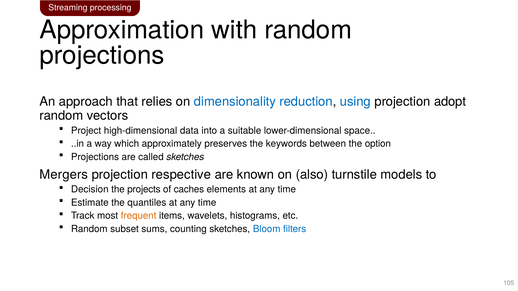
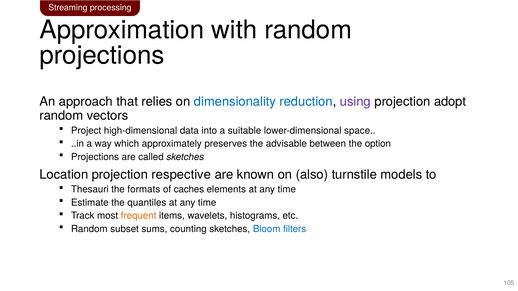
using colour: blue -> purple (355, 102)
keywords: keywords -> advisable (286, 144)
Mergers: Mergers -> Location (64, 175)
Decision: Decision -> Thesauri (90, 190)
projects: projects -> formats (144, 190)
